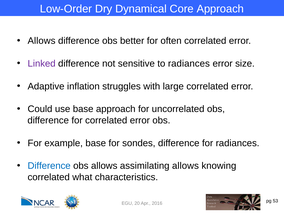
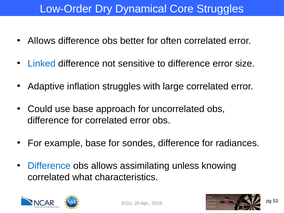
Core Approach: Approach -> Struggles (220, 9)
Linked colour: purple -> blue (42, 64)
to radiances: radiances -> difference (189, 64)
assimilating allows: allows -> unless (186, 166)
